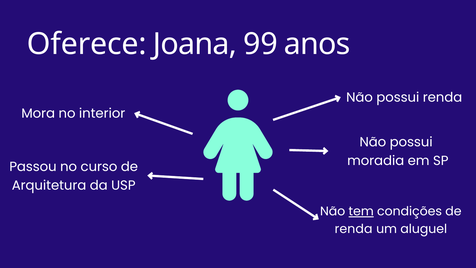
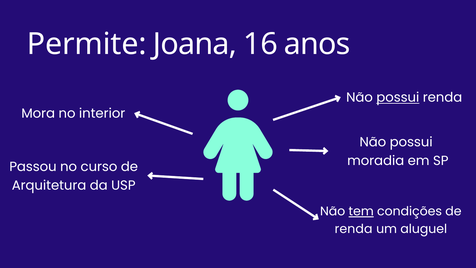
Oferece: Oferece -> Permite (87, 44)
99: 99 -> 16 (261, 44)
possui underline: none -> present (398, 97)
